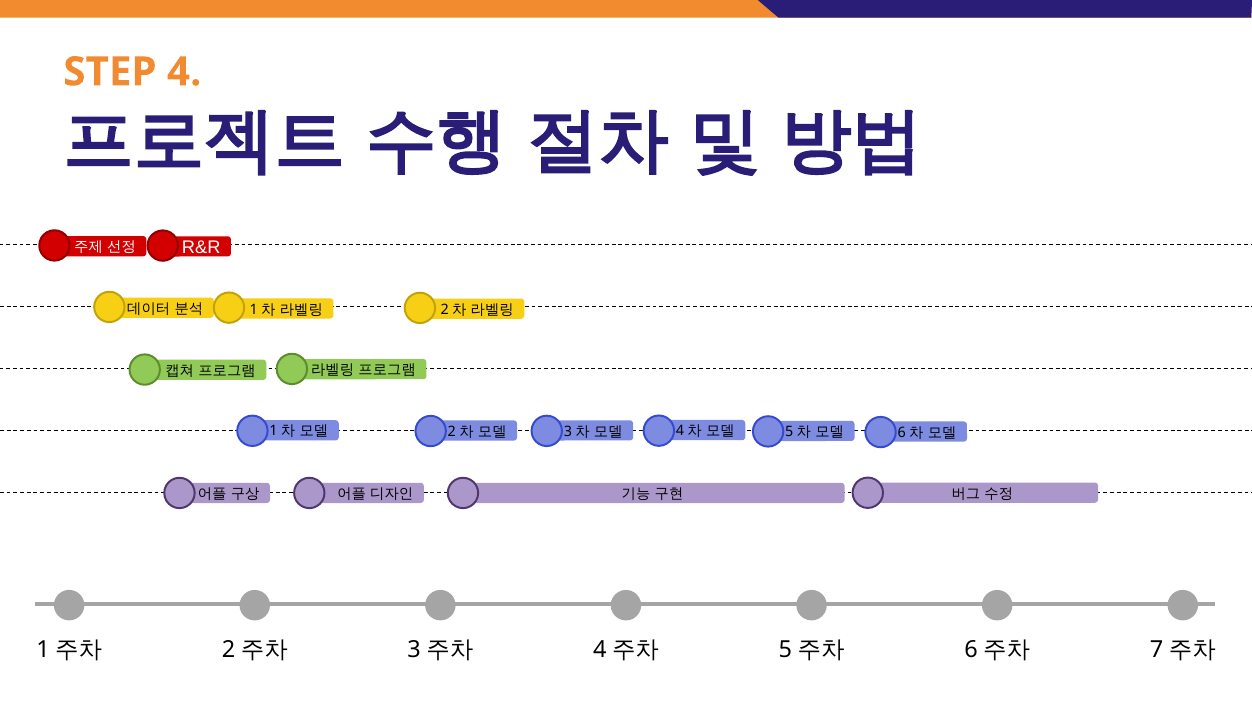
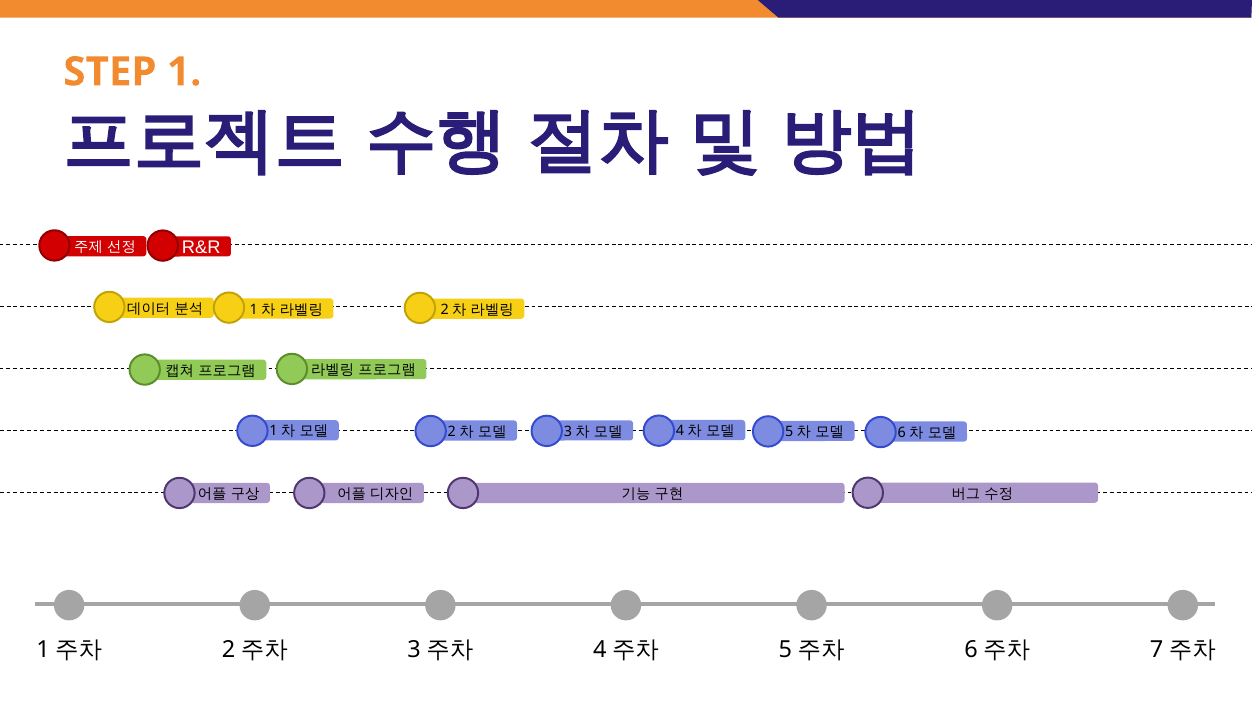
4: 4 -> 1 (184, 72)
